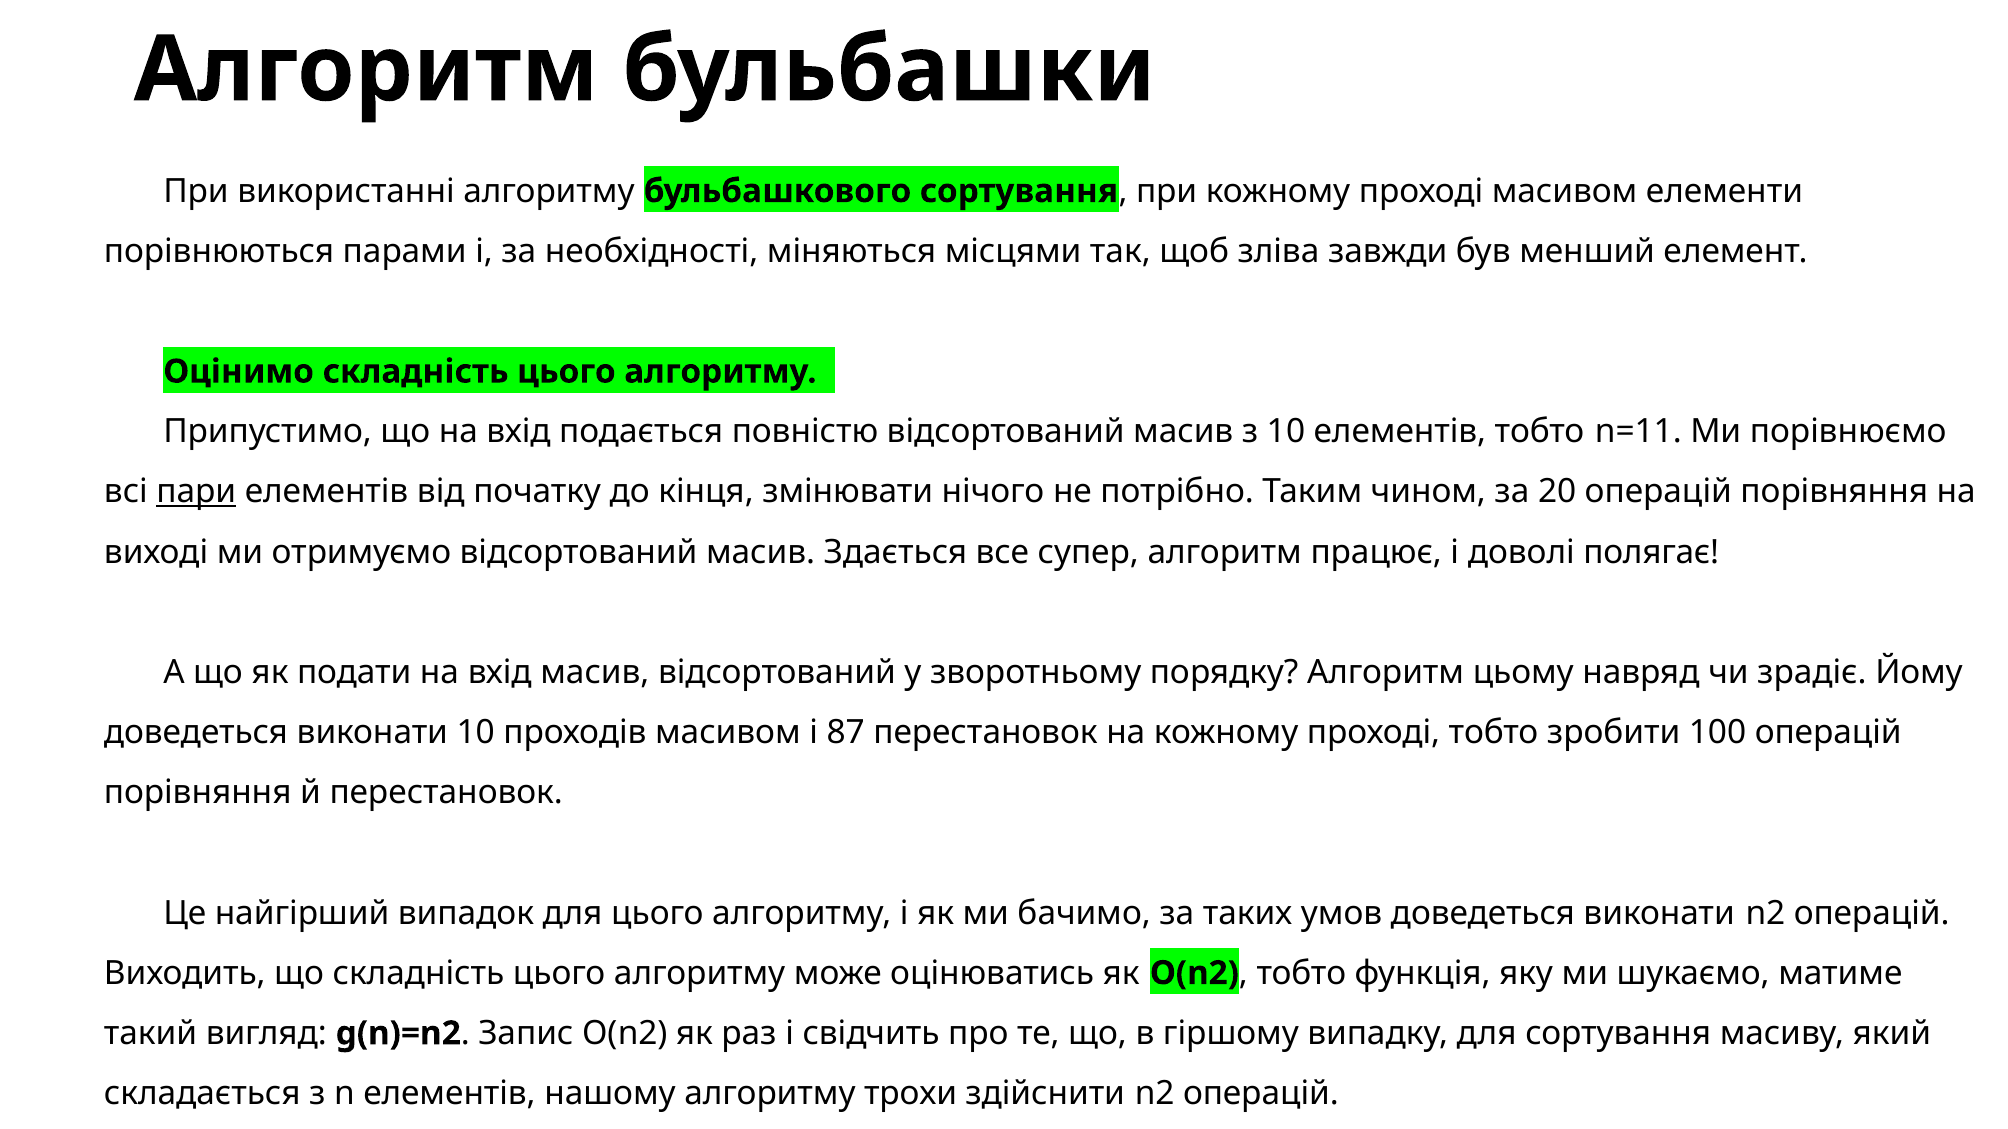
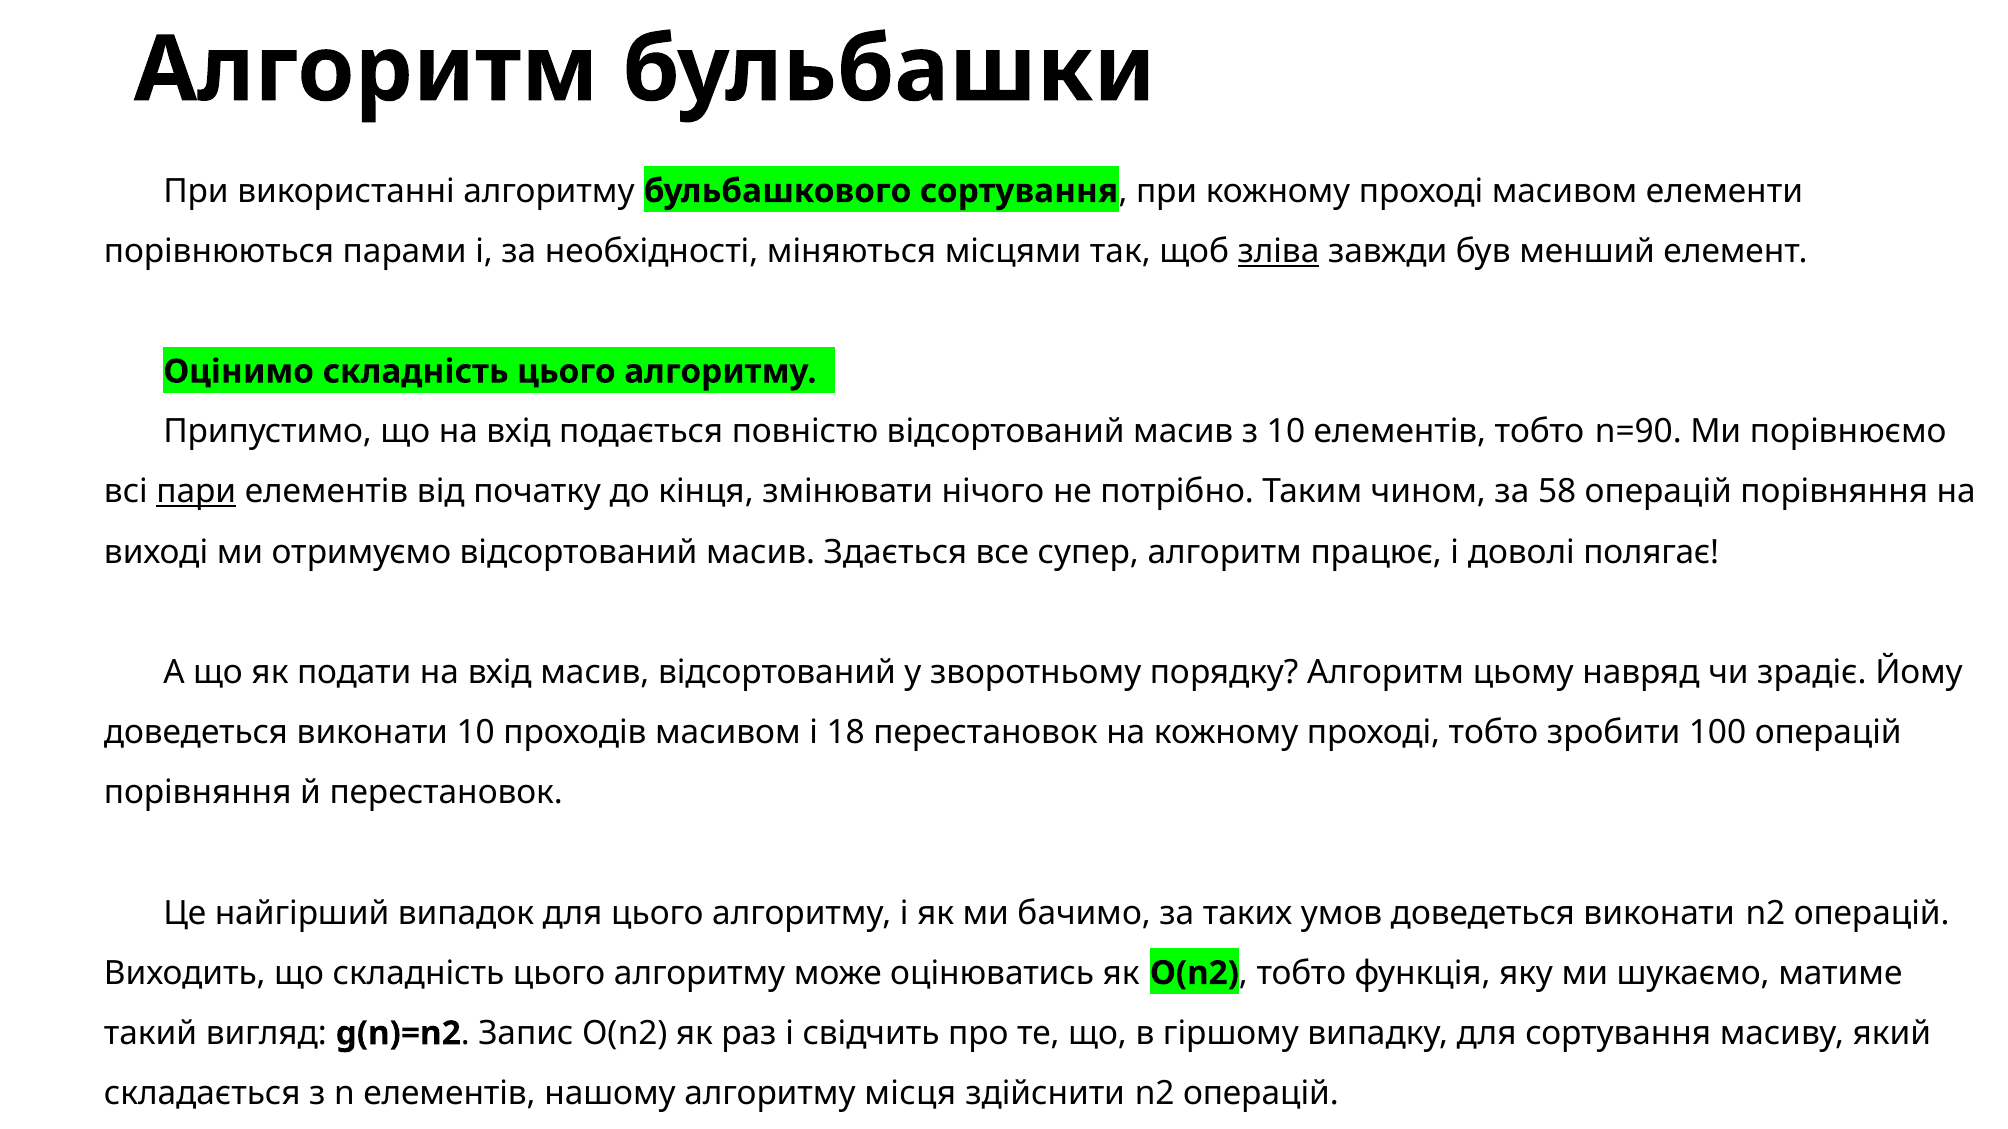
зліва underline: none -> present (1278, 251)
n=11: n=11 -> n=90 (1638, 432)
20: 20 -> 58 (1557, 492)
87: 87 -> 18 (846, 733)
трохи: трохи -> місця (910, 1094)
